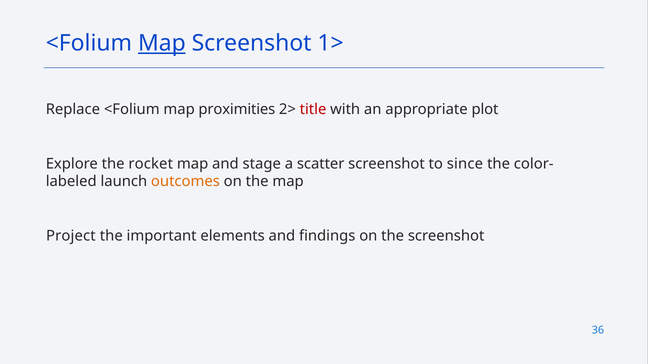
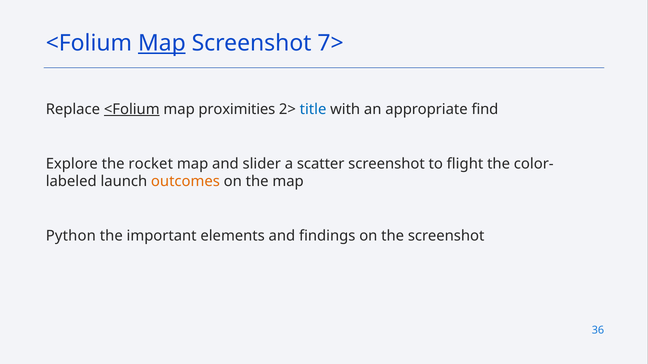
1>: 1> -> 7> (331, 43)
<Folium underline: none -> present (132, 109)
title colour: red -> blue (313, 109)
plot: plot -> find (485, 109)
stage: stage -> slider (262, 164)
since: since -> flight (465, 164)
Project: Project -> Python (71, 236)
